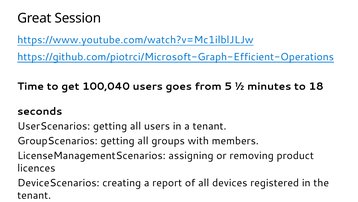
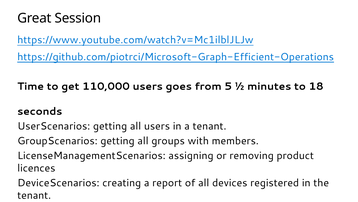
100,040: 100,040 -> 110,000 (106, 86)
